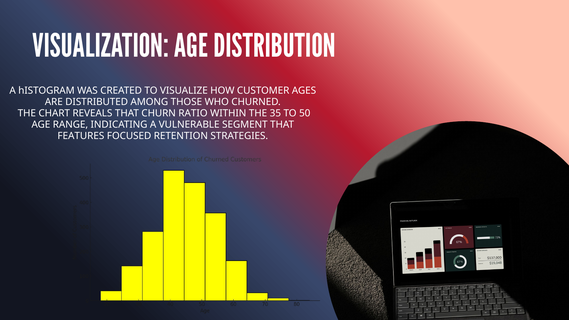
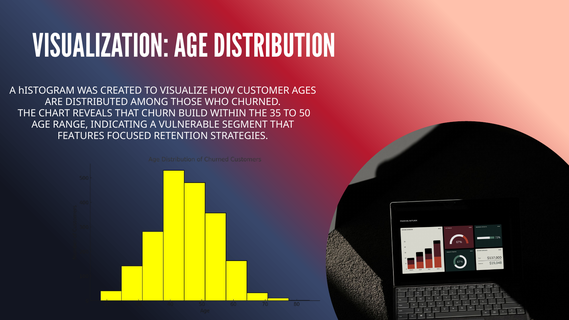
RATIO: RATIO -> BUILD (193, 113)
